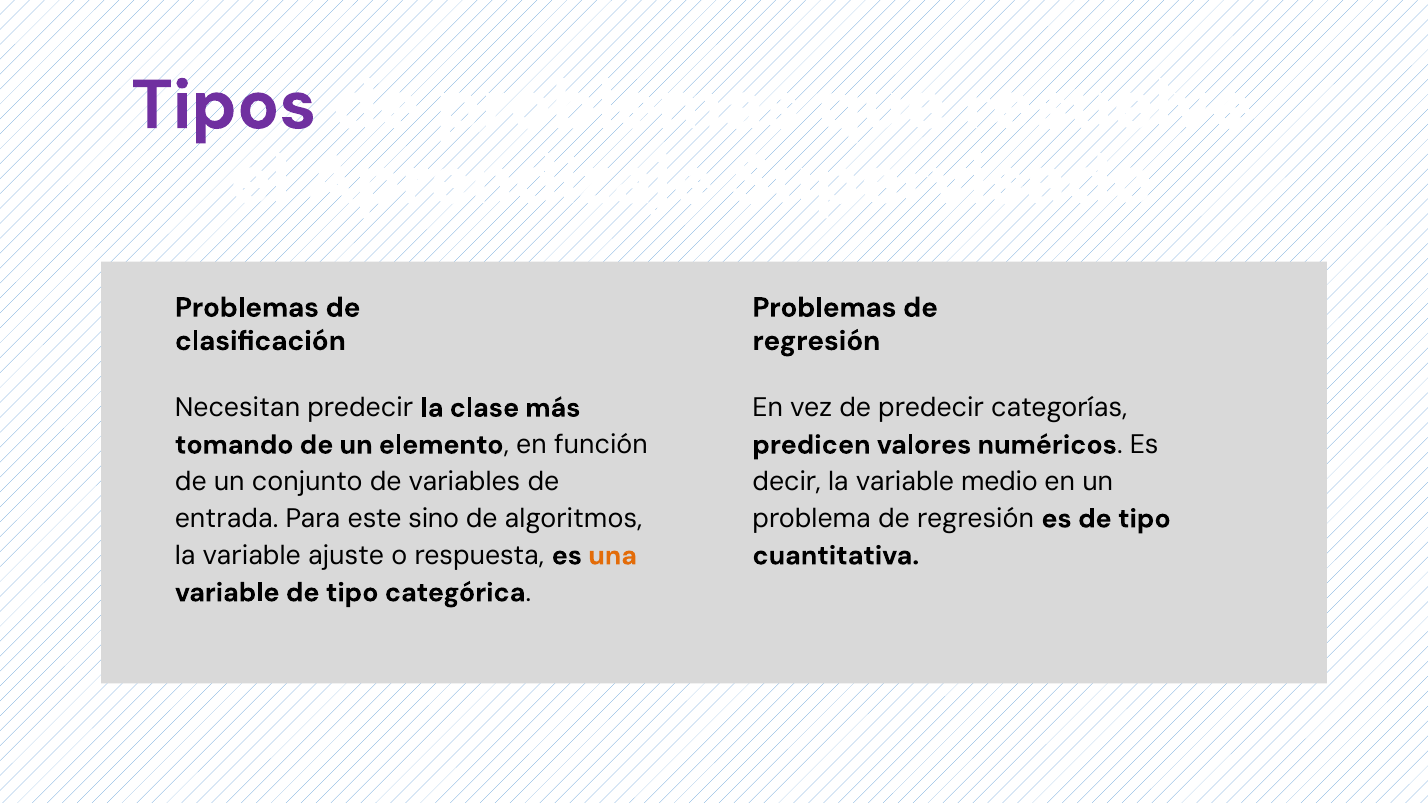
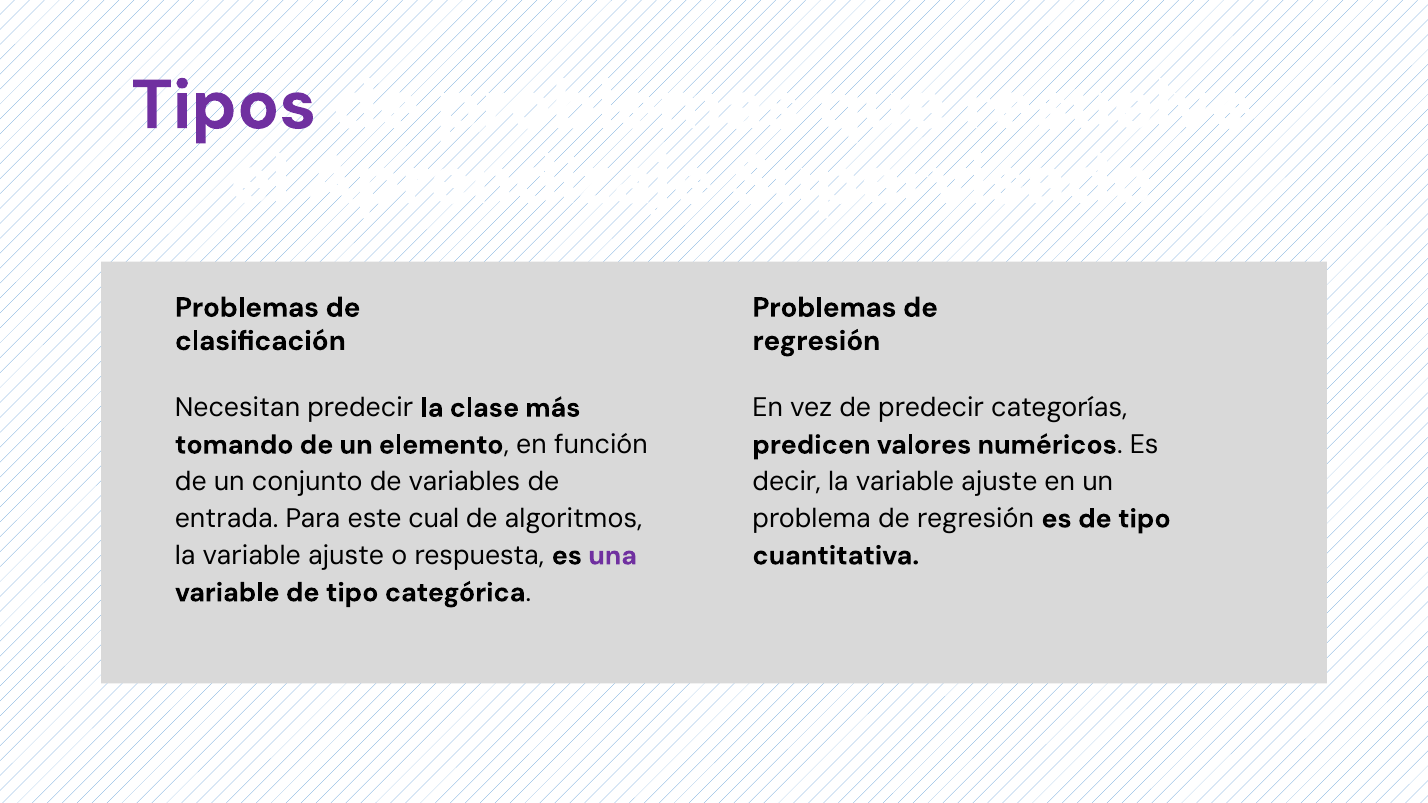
decir la variable medio: medio -> ajuste (999, 482)
sino: sino -> cual (434, 519)
una colour: orange -> purple (613, 556)
